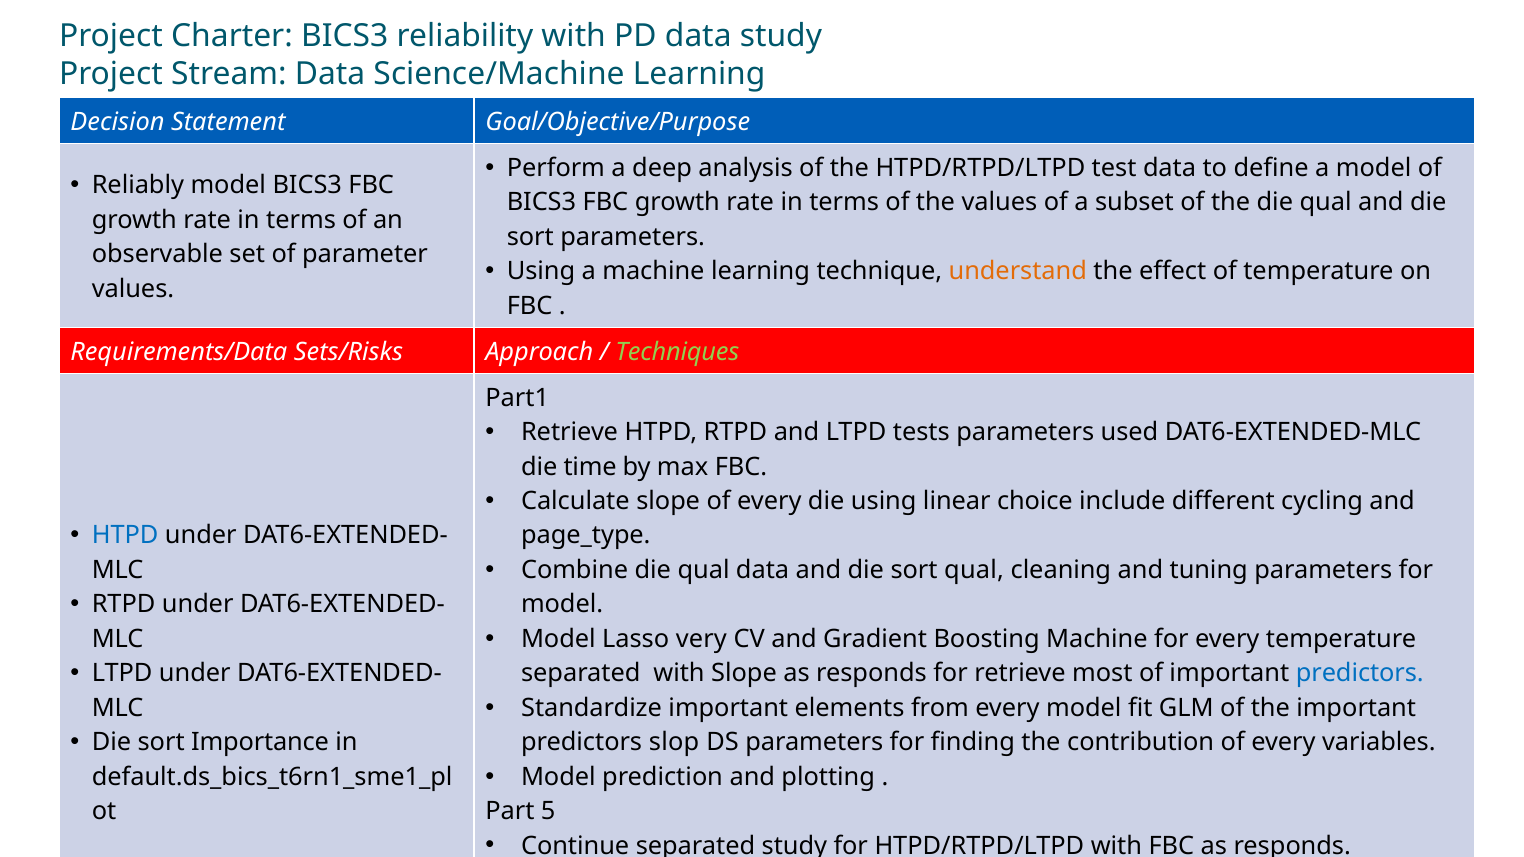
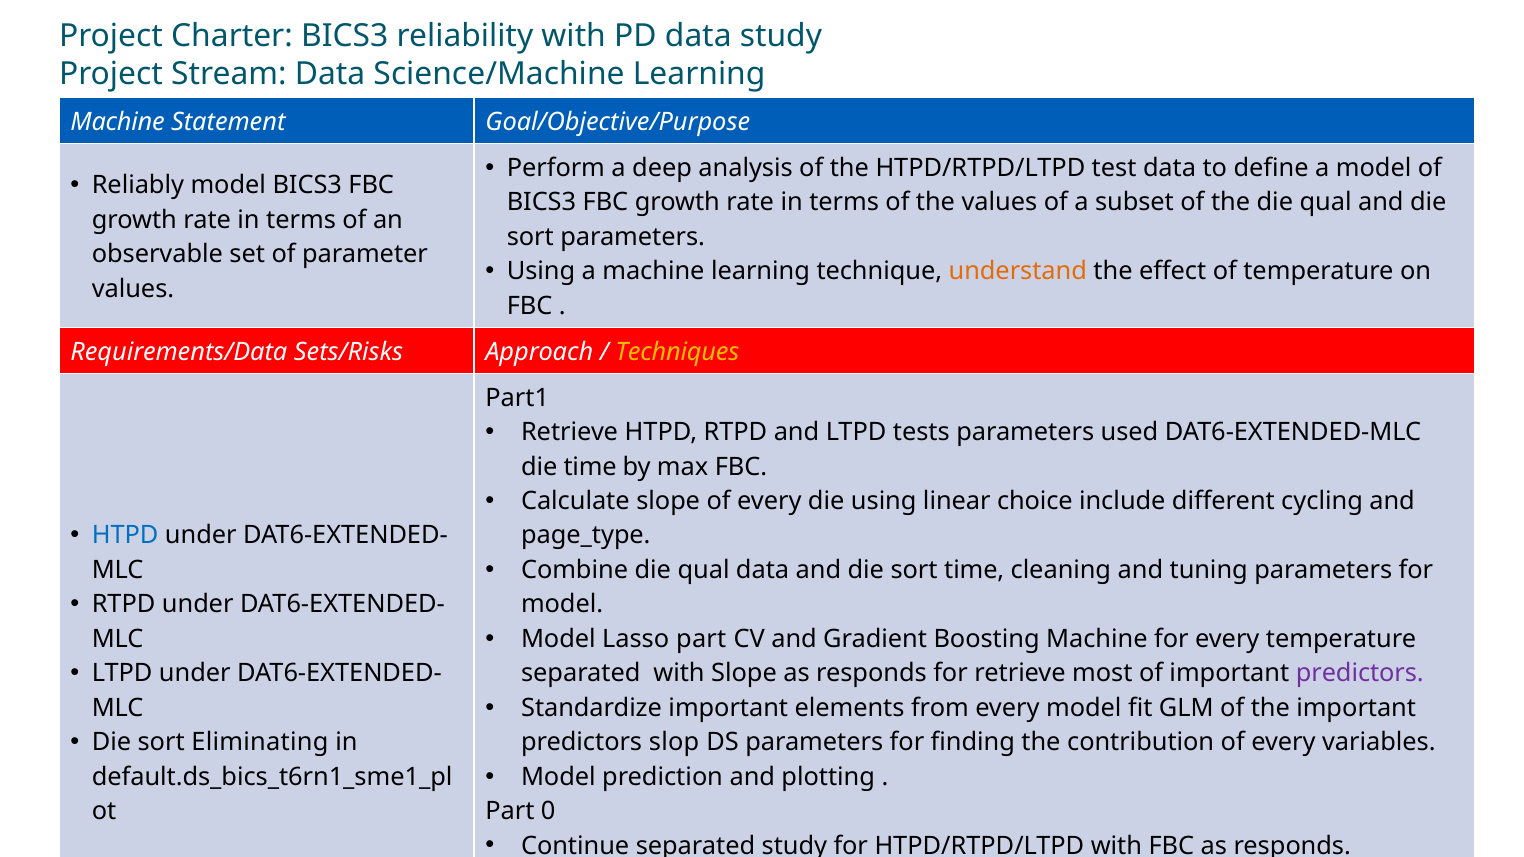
Decision: Decision -> Machine (118, 122)
Techniques colour: light green -> yellow (677, 352)
sort qual: qual -> time (974, 570)
Lasso very: very -> part (701, 639)
predictors colour: blue -> purple (1360, 674)
Importance: Importance -> Eliminating (260, 743)
5: 5 -> 0 (548, 811)
